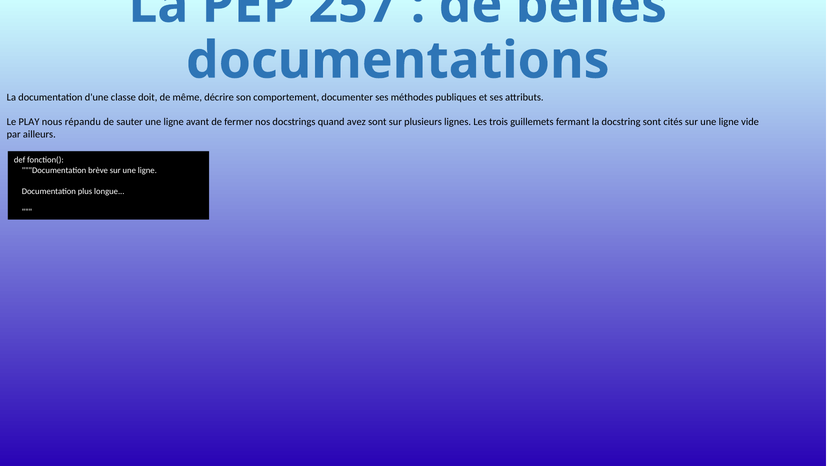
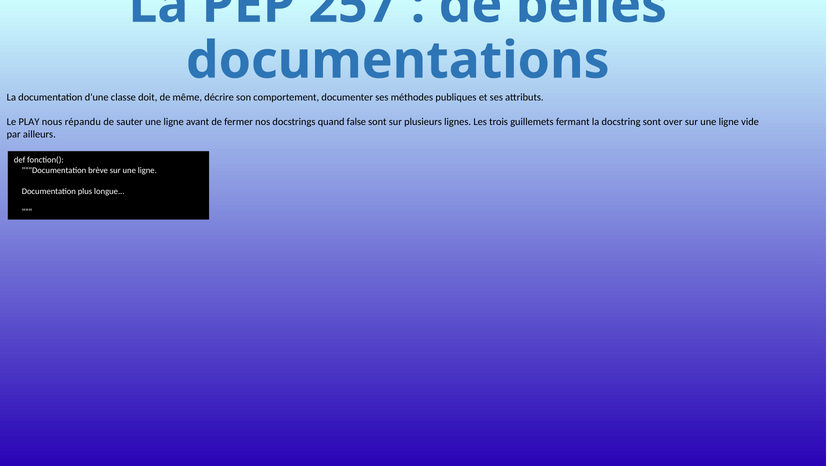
avez: avez -> false (356, 122)
cités: cités -> over (673, 122)
